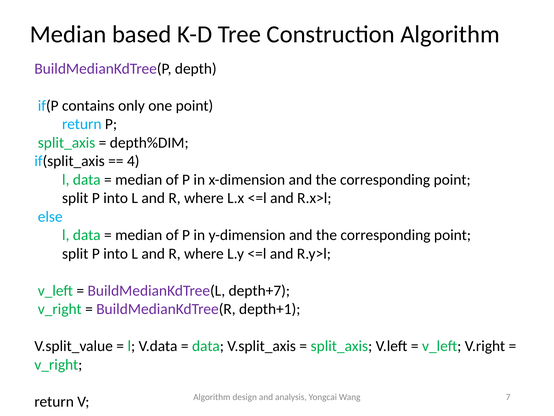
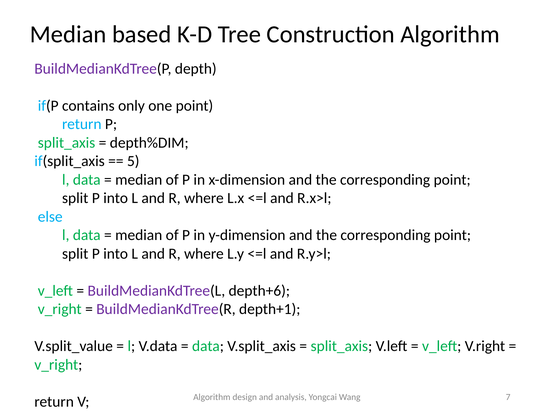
4: 4 -> 5 (133, 161)
depth+7: depth+7 -> depth+6 (259, 290)
